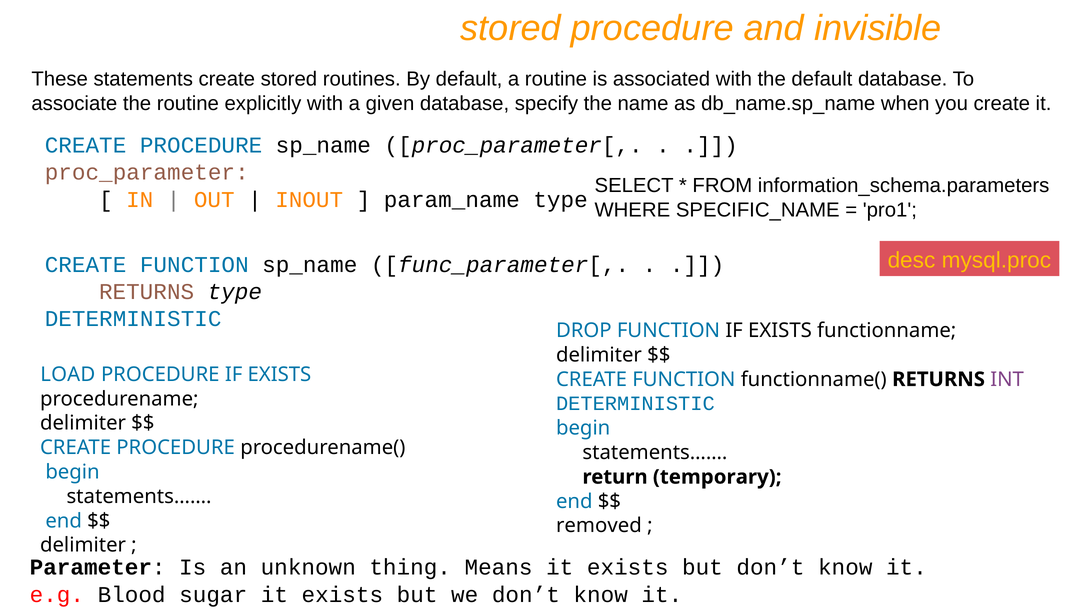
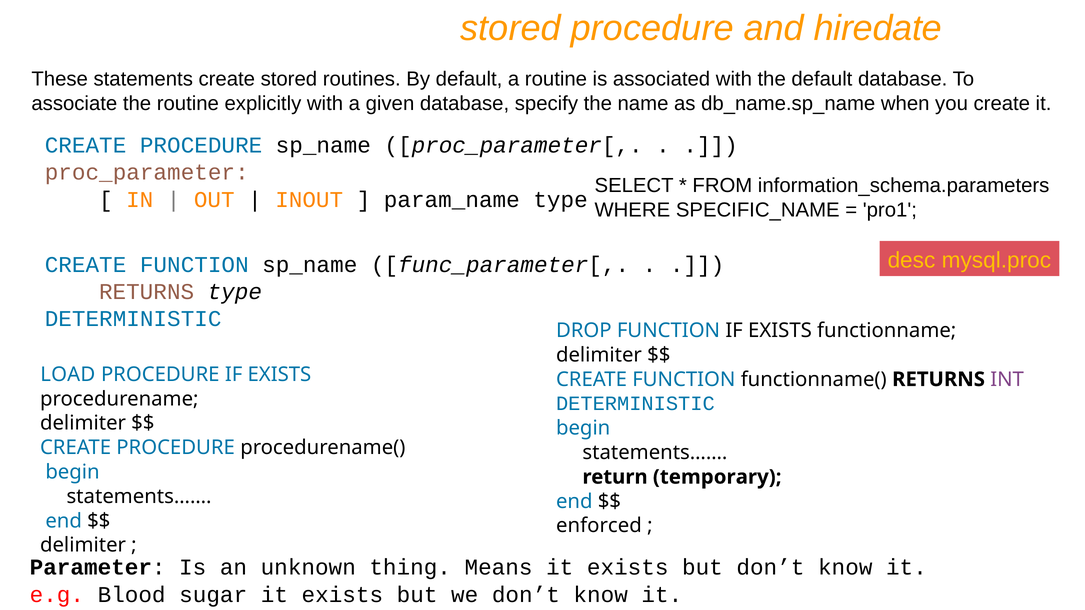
invisible: invisible -> hiredate (878, 28)
removed: removed -> enforced (599, 526)
